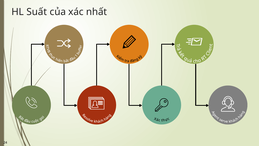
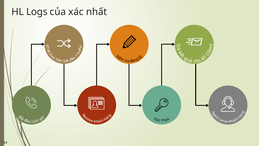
Suất: Suất -> Logs (37, 12)
